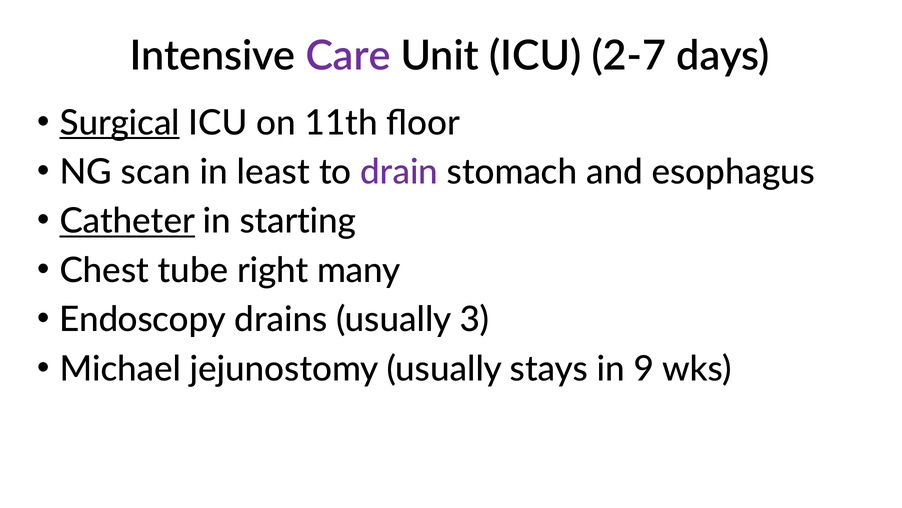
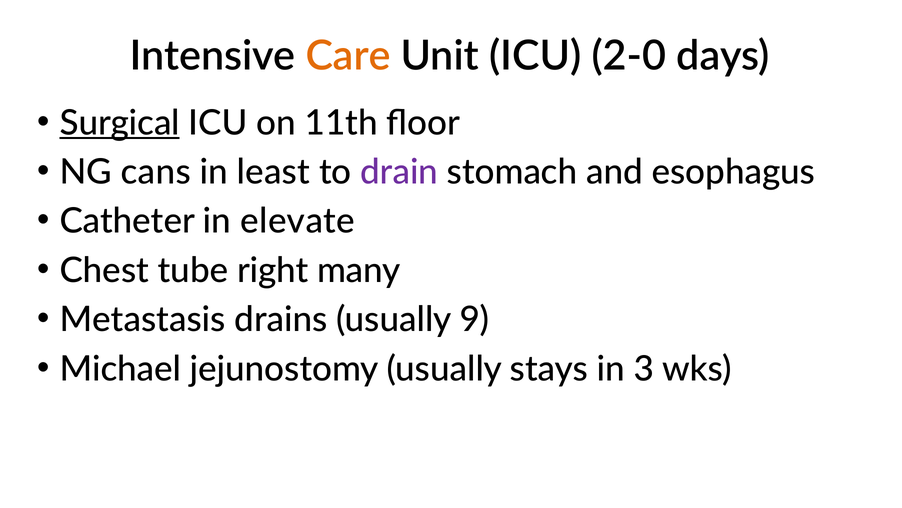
Care colour: purple -> orange (348, 56)
2-7: 2-7 -> 2-0 (629, 56)
scan: scan -> cans (156, 172)
Catheter underline: present -> none (127, 221)
starting: starting -> elevate (298, 221)
Endoscopy: Endoscopy -> Metastasis (143, 319)
3: 3 -> 9 (474, 319)
9: 9 -> 3 (644, 369)
